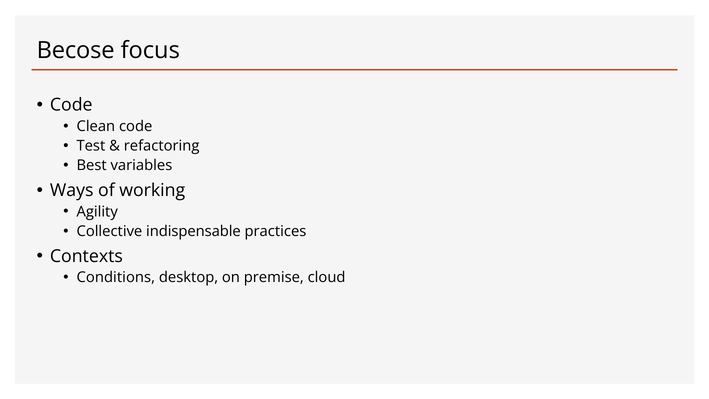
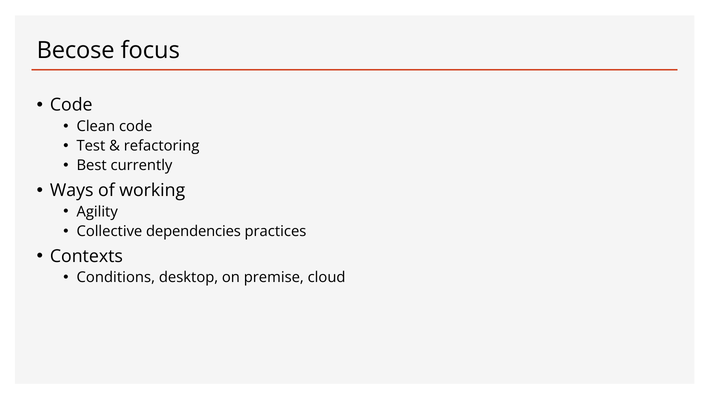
variables: variables -> currently (141, 165)
indispensable: indispensable -> dependencies (193, 231)
